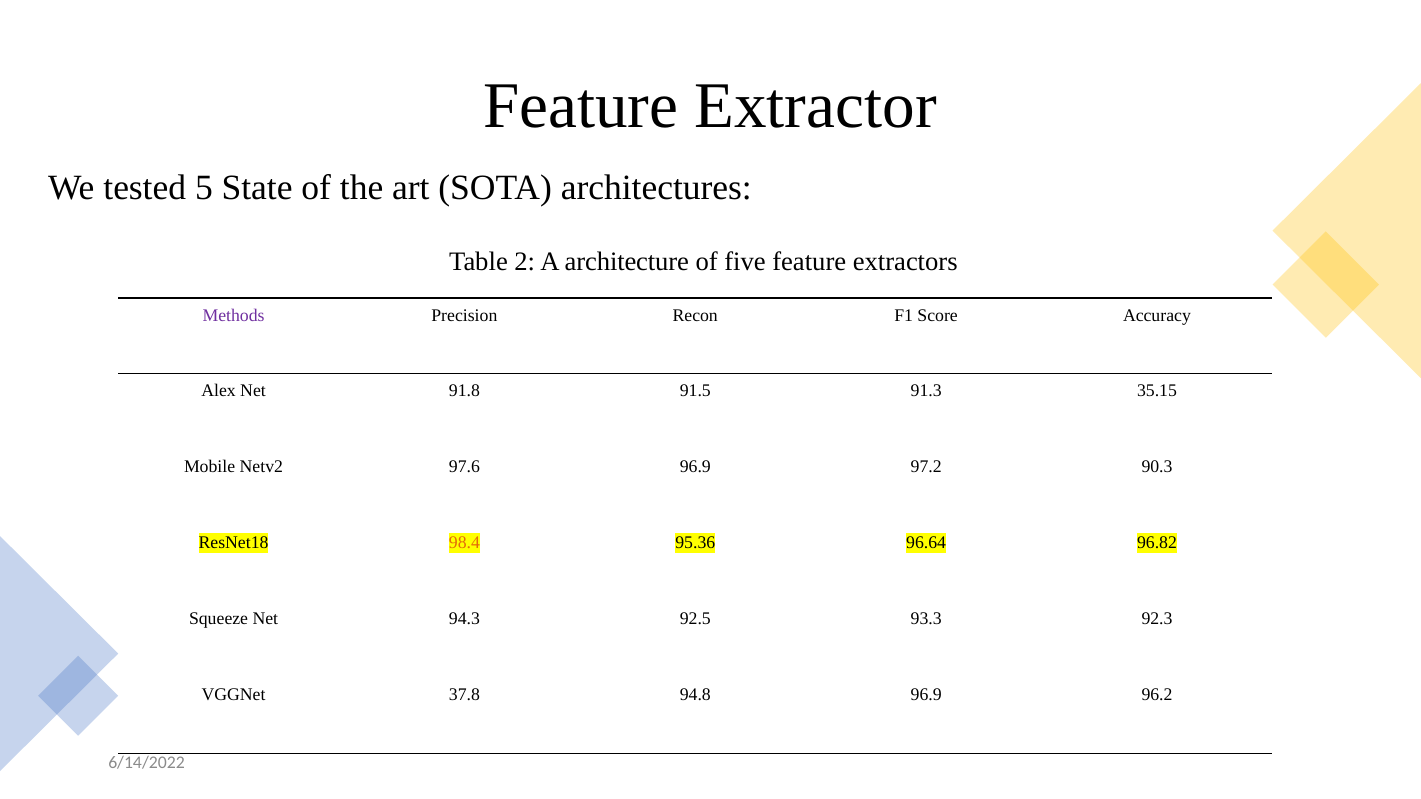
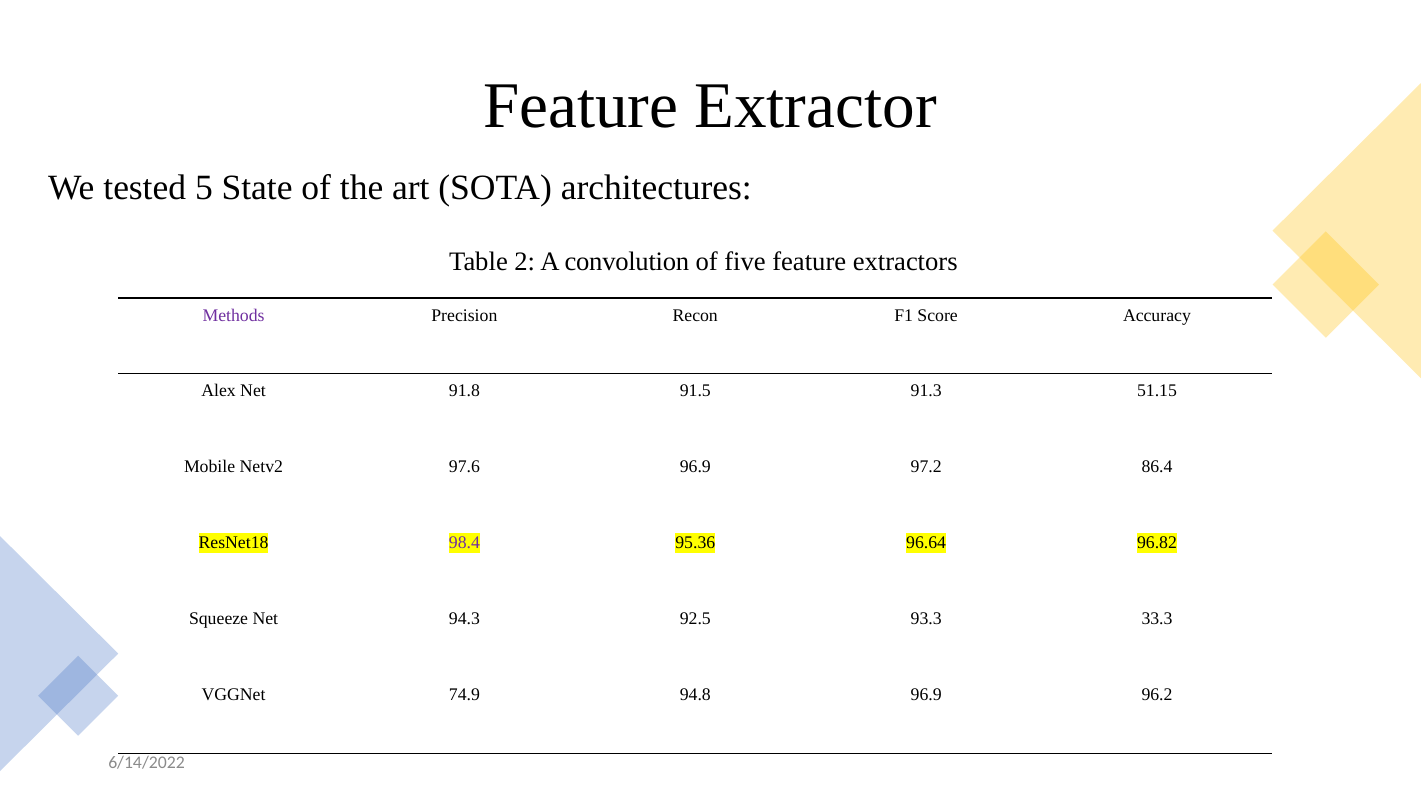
architecture: architecture -> convolution (627, 261)
35.15: 35.15 -> 51.15 (1157, 391)
90.3: 90.3 -> 86.4 (1157, 467)
98.4 colour: orange -> purple (464, 543)
92.3: 92.3 -> 33.3 (1157, 619)
37.8: 37.8 -> 74.9 (464, 695)
